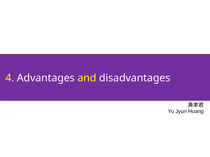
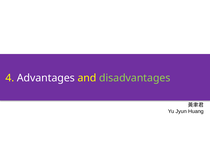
disadvantages colour: white -> light green (135, 78)
